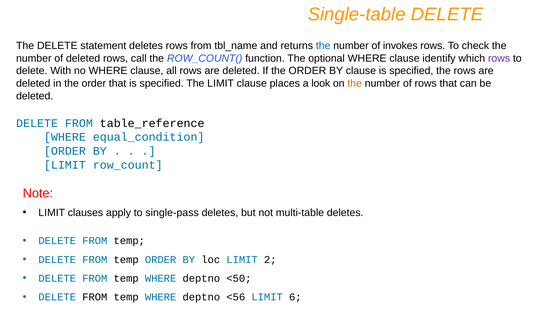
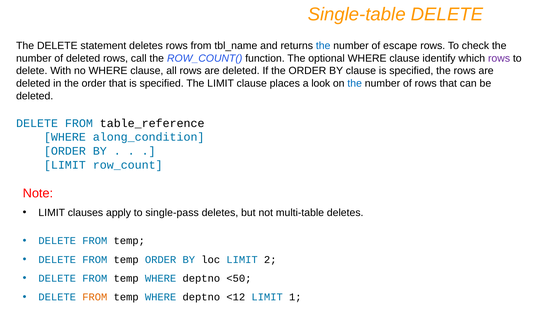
invokes: invokes -> escape (400, 46)
the colour: orange -> blue (355, 83)
equal_condition: equal_condition -> along_condition (149, 137)
FROM colour: black -> orange (95, 297)
<56: <56 -> <12 (236, 297)
6: 6 -> 1 (295, 297)
